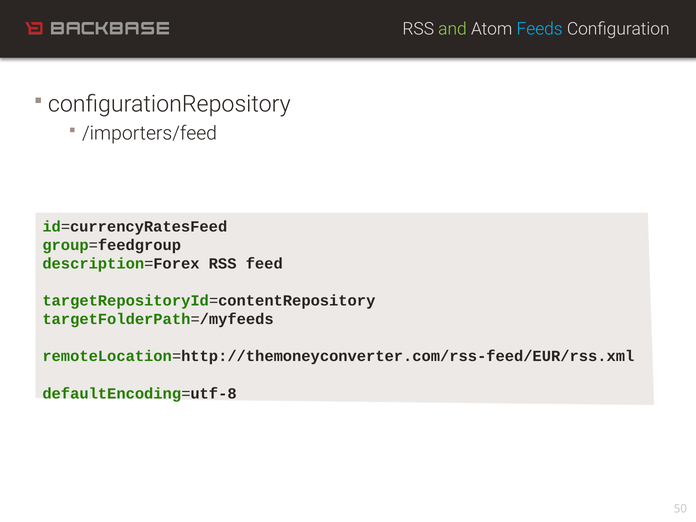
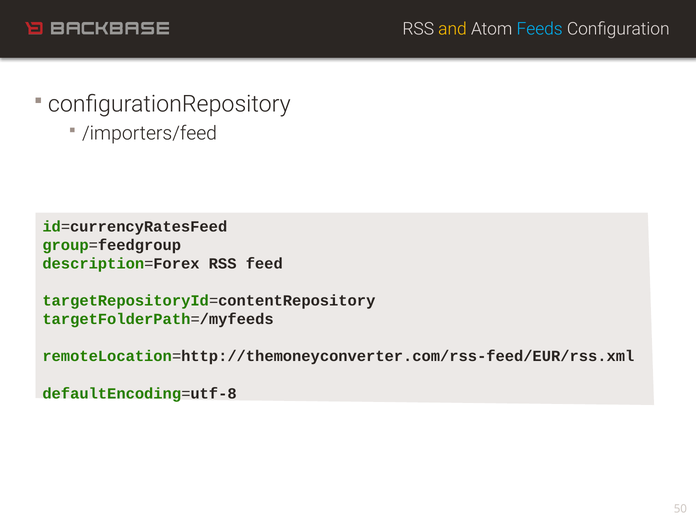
and colour: light green -> yellow (453, 29)
